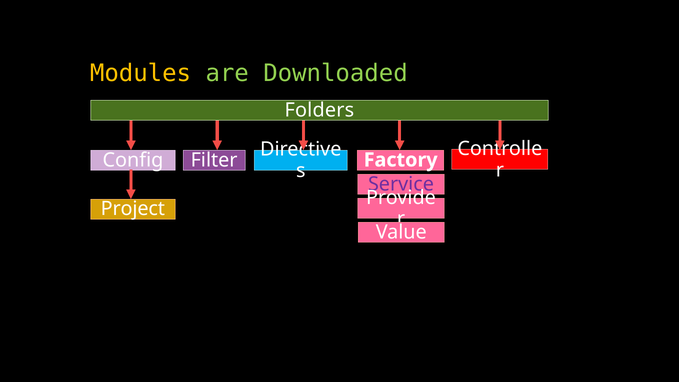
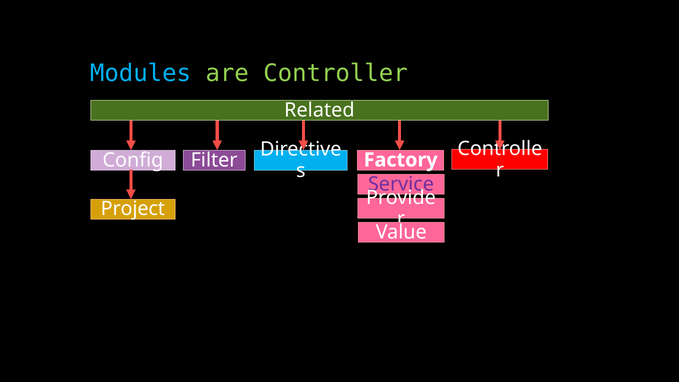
Modules colour: yellow -> light blue (141, 73)
Downloaded: Downloaded -> Controller (335, 73)
Folders: Folders -> Related (319, 110)
